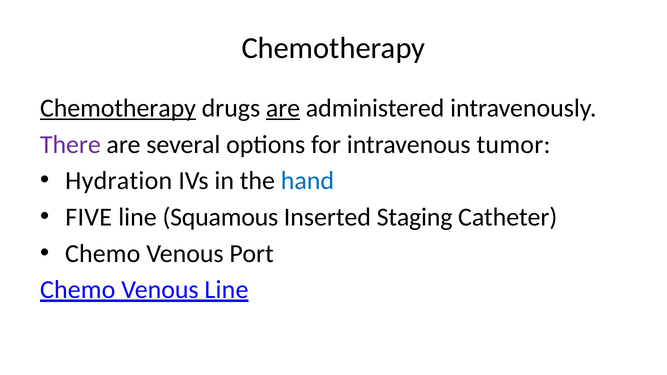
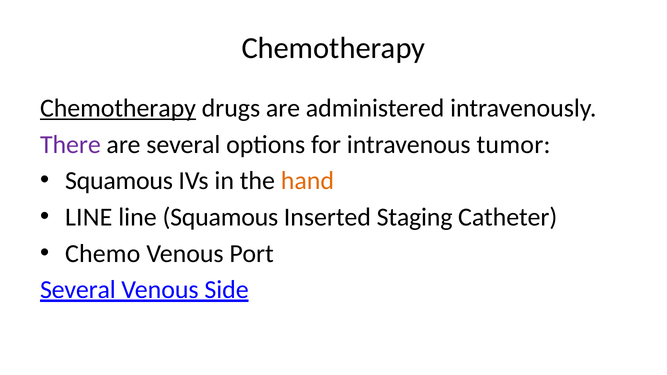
are underline: present -> none (283, 108)
Hydration: Hydration -> Squamous (119, 181)
hand colour: blue -> orange (307, 181)
FIVE: FIVE -> LINE (89, 217)
Chemo: Chemo -> Several (78, 290)
Venous Line: Line -> Side (227, 290)
